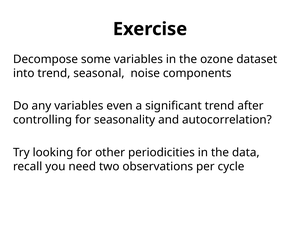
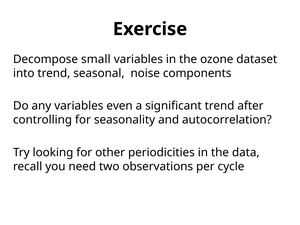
some: some -> small (96, 59)
